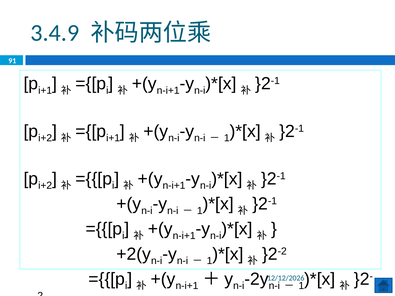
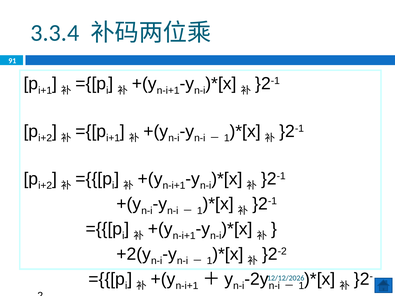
3.4.9: 3.4.9 -> 3.3.4 (55, 33)
